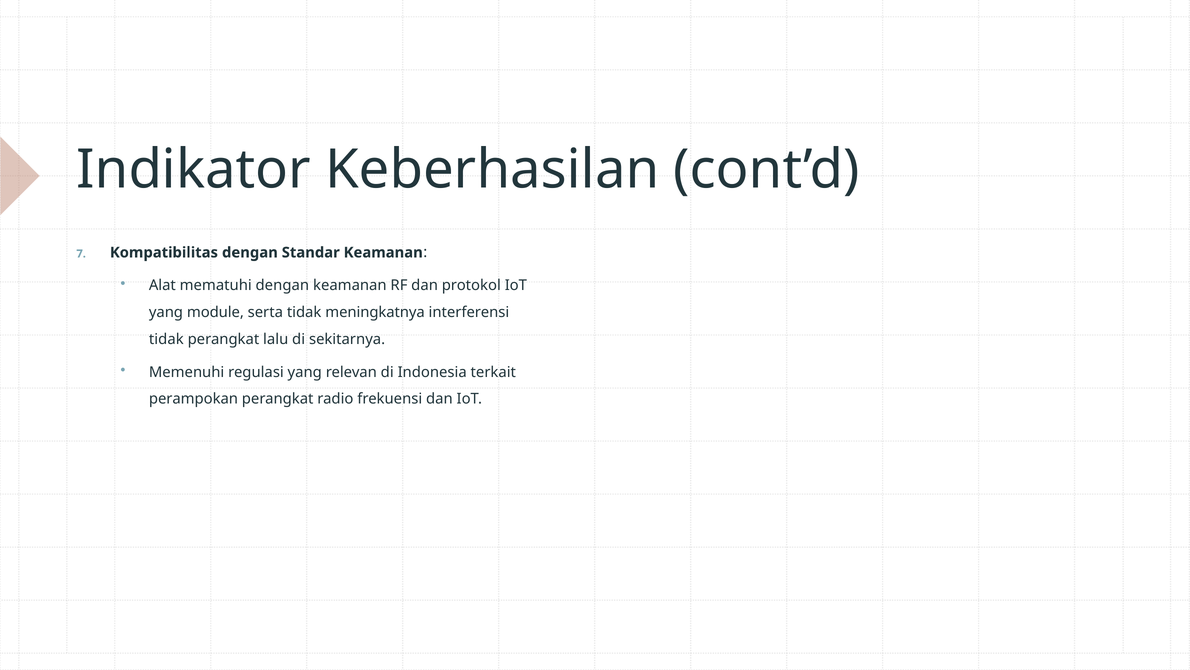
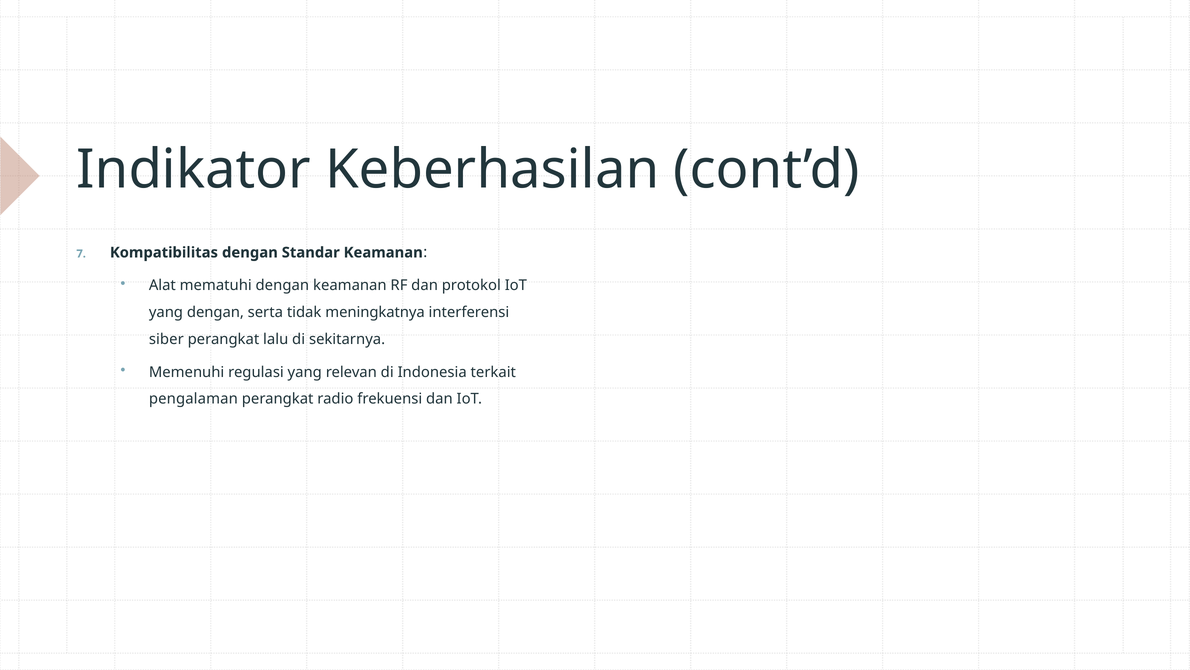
yang module: module -> dengan (215, 312)
tidak: tidak -> siber (166, 339)
perampokan: perampokan -> pengalaman (193, 399)
